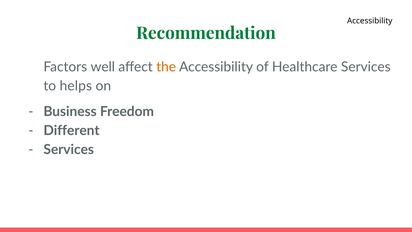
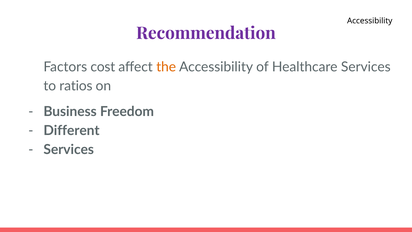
Recommendation colour: green -> purple (206, 33)
well: well -> cost (103, 67)
helps: helps -> ratios (76, 86)
